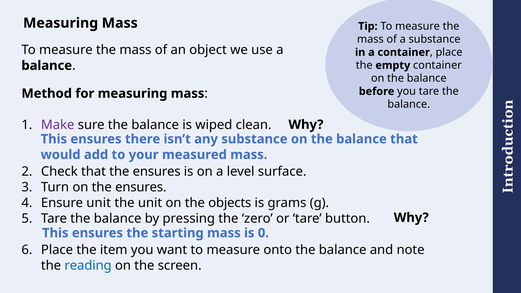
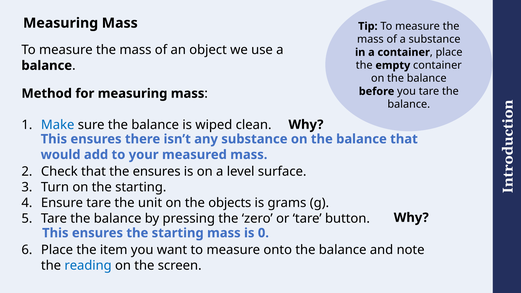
Make colour: purple -> blue (58, 125)
on the ensures: ensures -> starting (141, 187)
Ensure unit: unit -> tare (99, 203)
